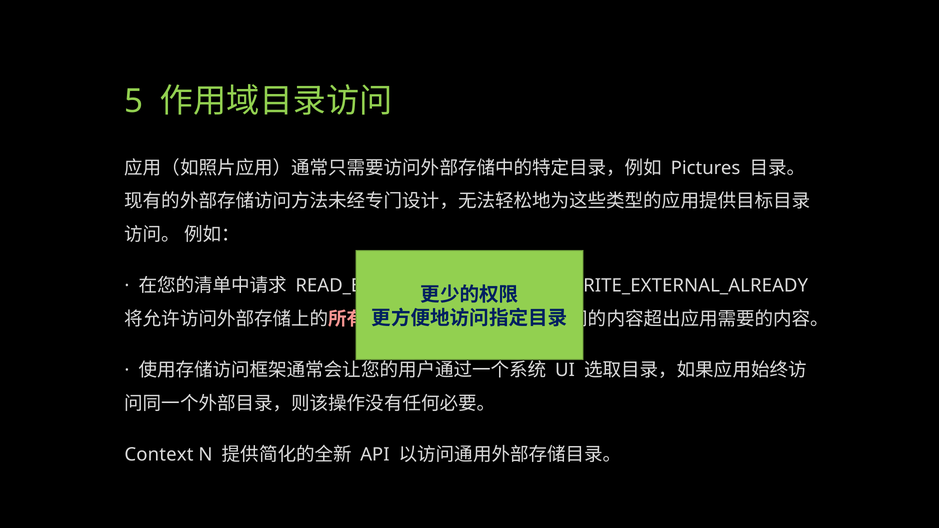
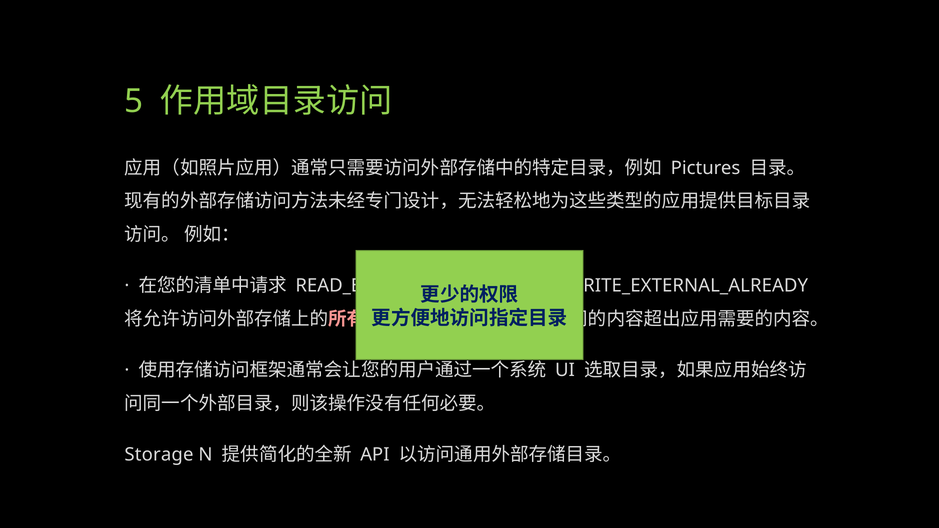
Context: Context -> Storage (159, 455)
